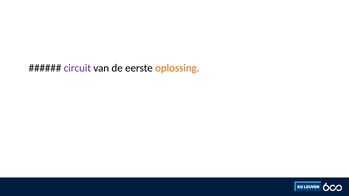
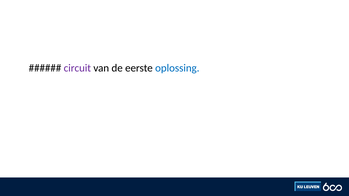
oplossing colour: orange -> blue (177, 68)
